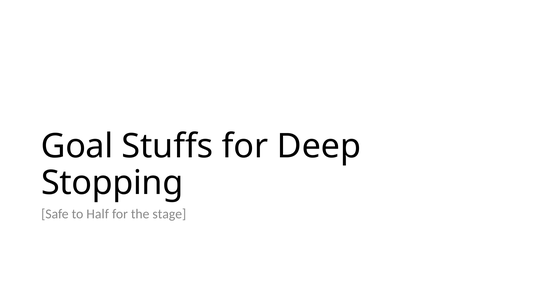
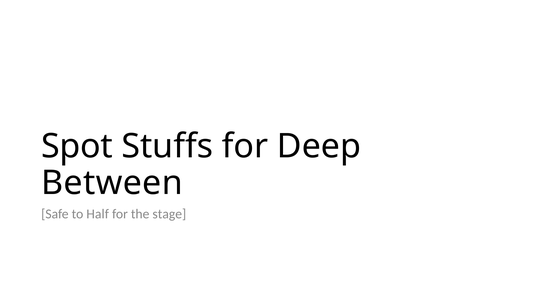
Goal: Goal -> Spot (77, 146)
Stopping: Stopping -> Between (112, 183)
